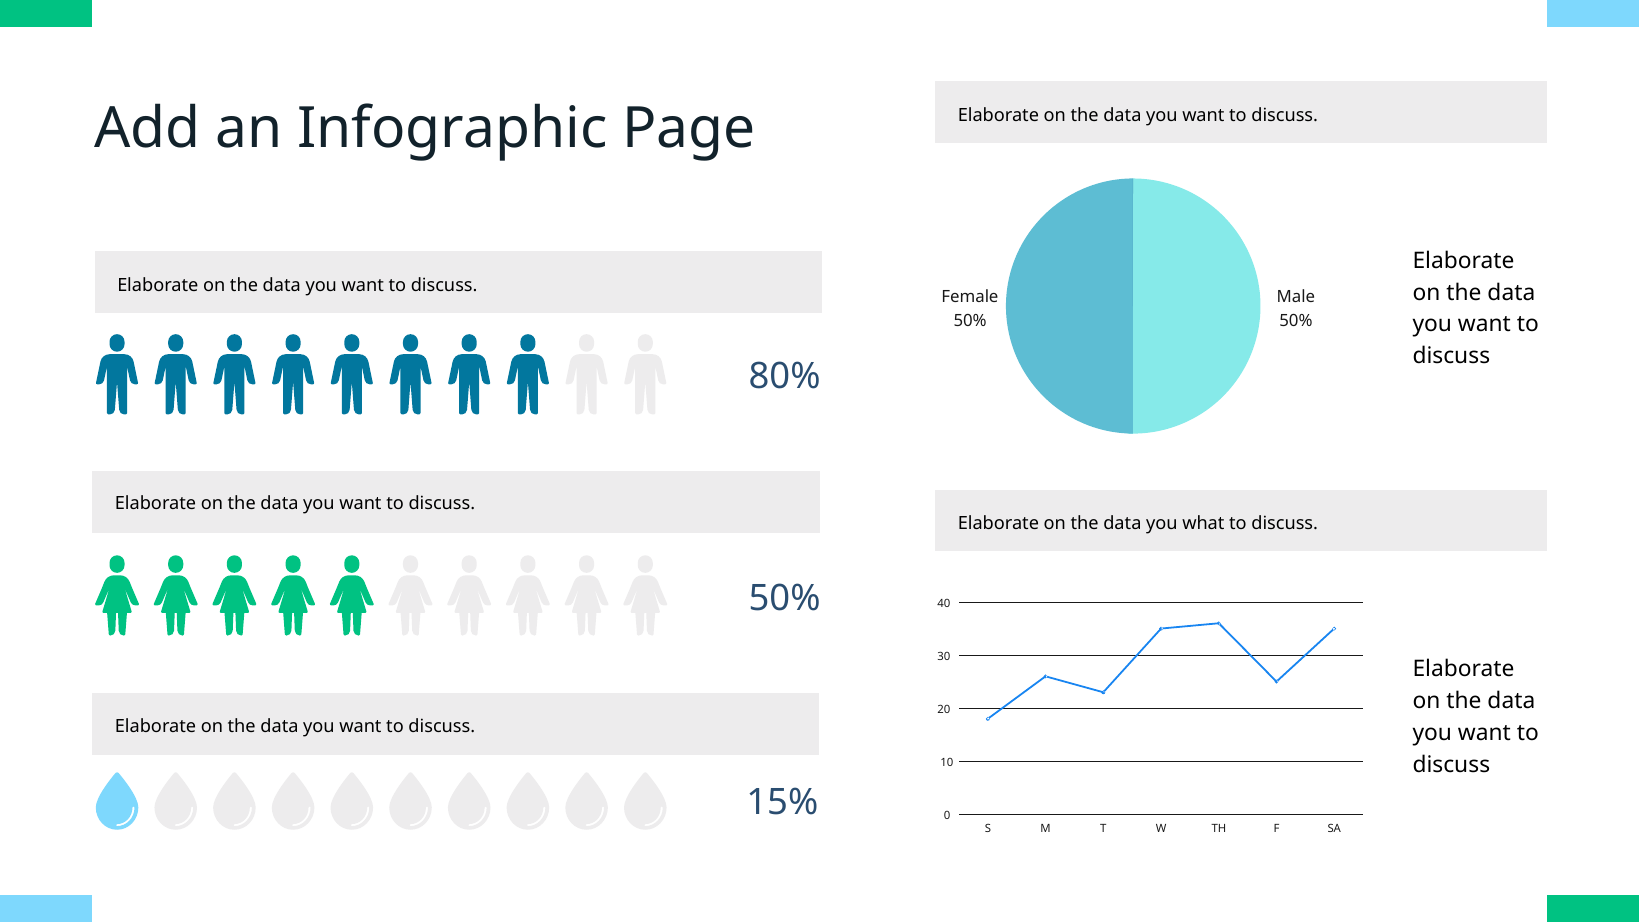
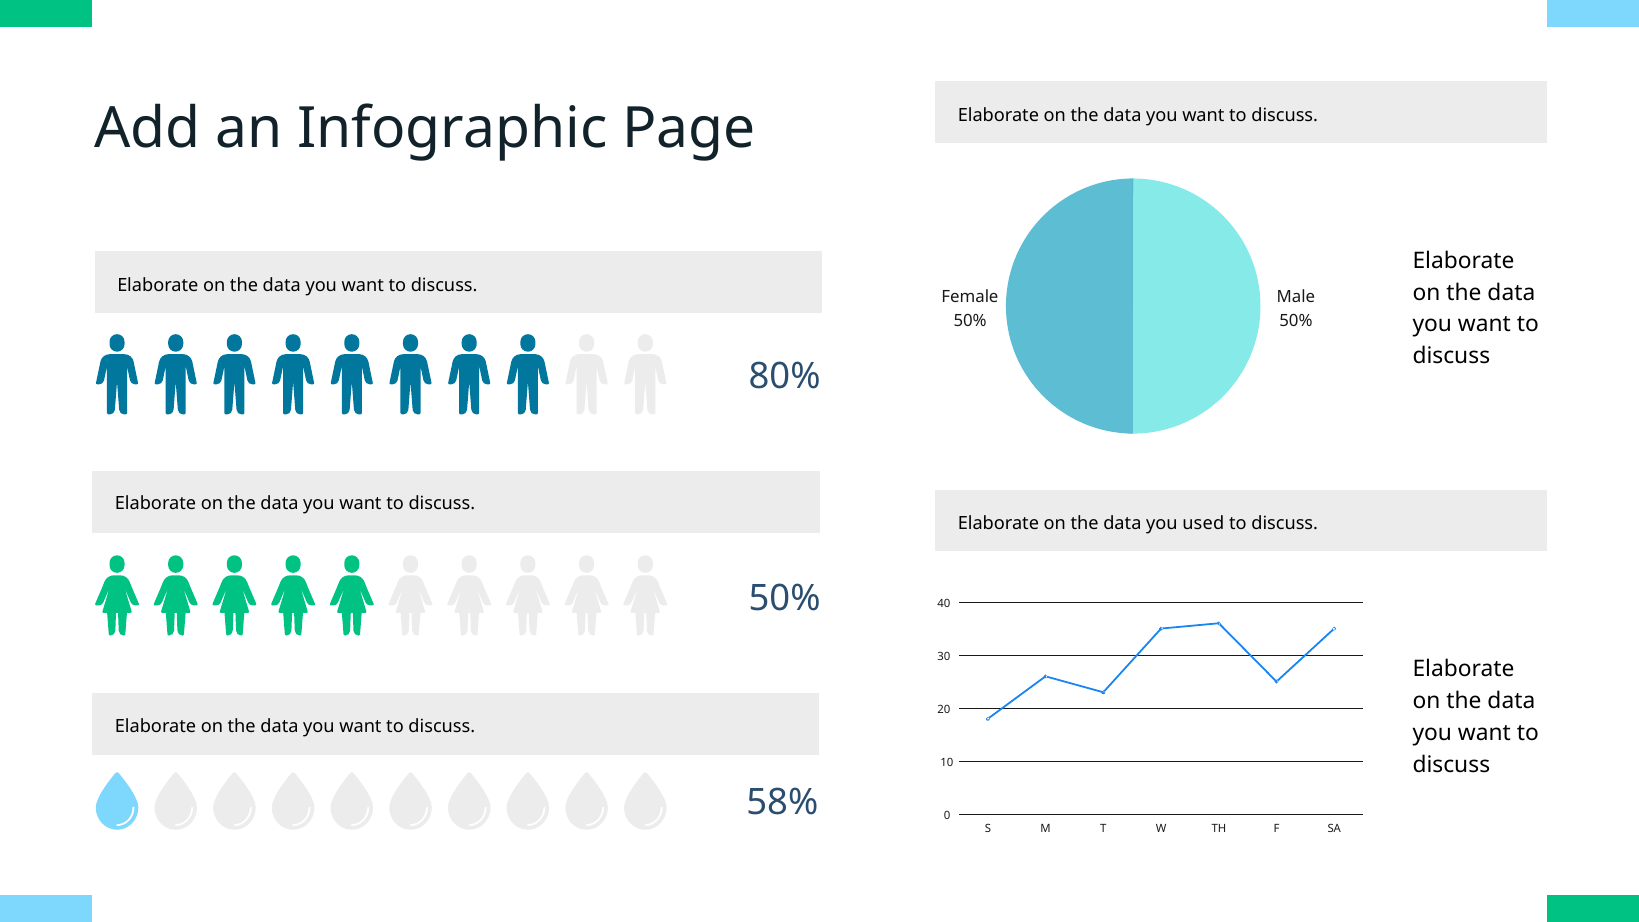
what: what -> used (1203, 524)
15%: 15% -> 58% (782, 803)
